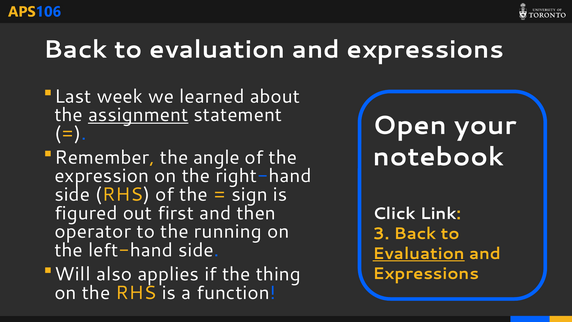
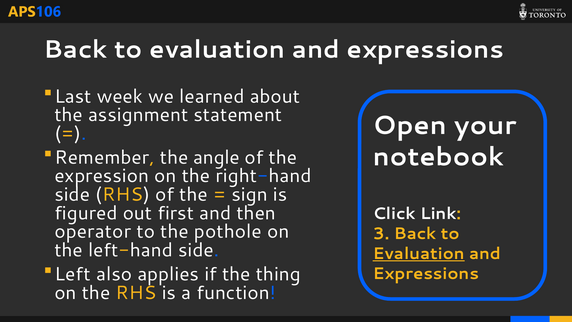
assignment underline: present -> none (138, 115)
running: running -> pothole (228, 231)
Will: Will -> Left (73, 274)
